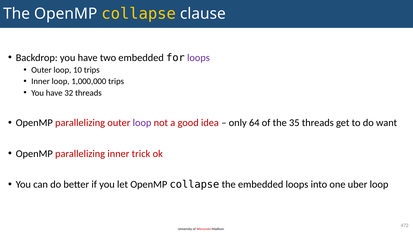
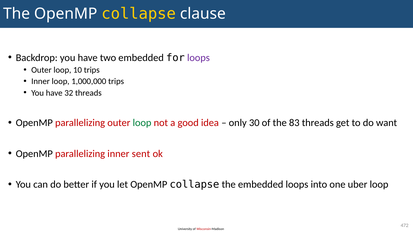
loop colour: purple -> green (142, 123)
64: 64 -> 30 (254, 123)
35: 35 -> 83 (294, 123)
trick: trick -> sent (141, 154)
